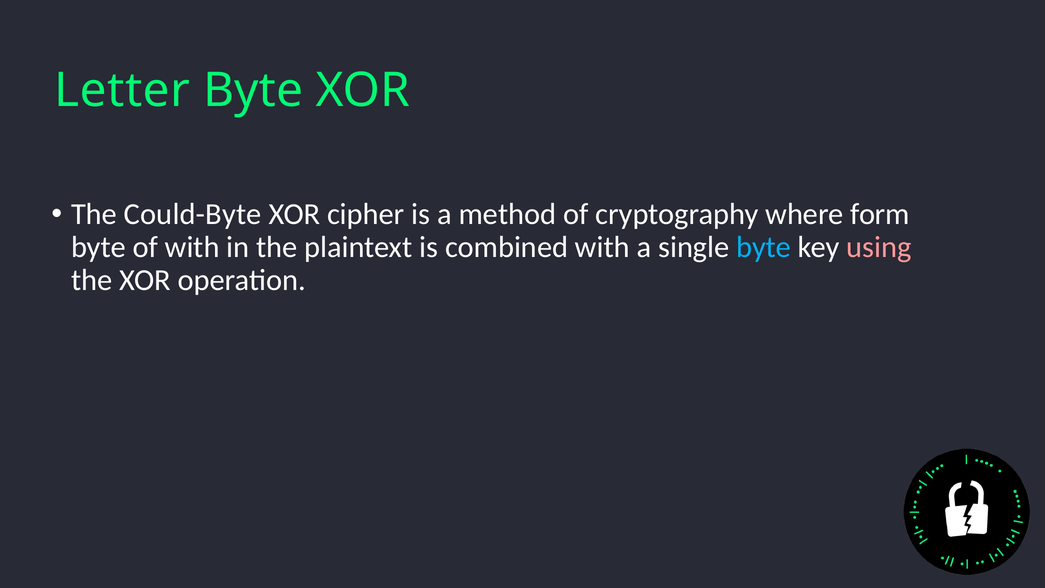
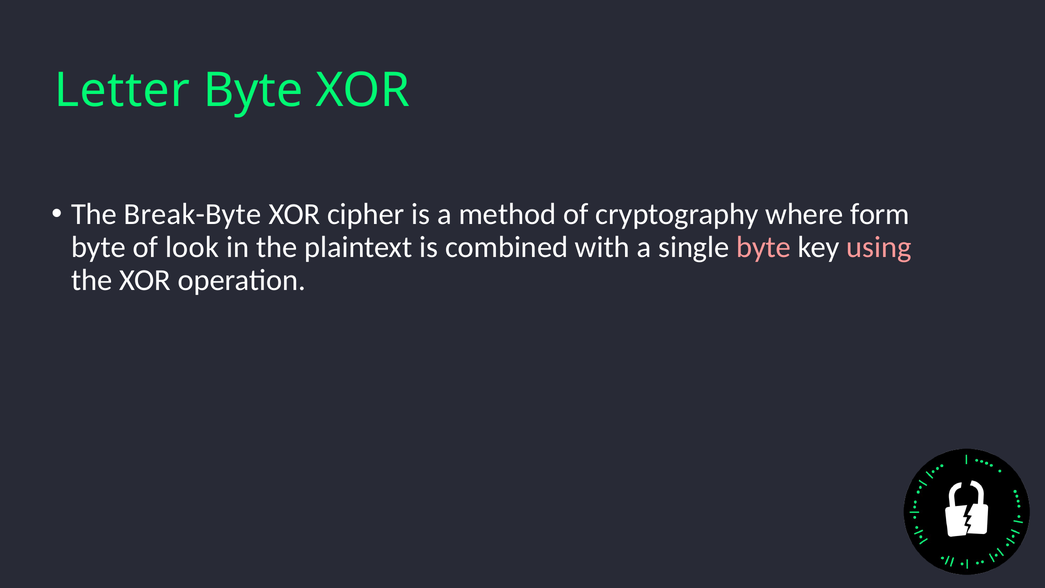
Could-Byte: Could-Byte -> Break-Byte (193, 214)
of with: with -> look (192, 247)
byte colour: light blue -> pink (764, 247)
